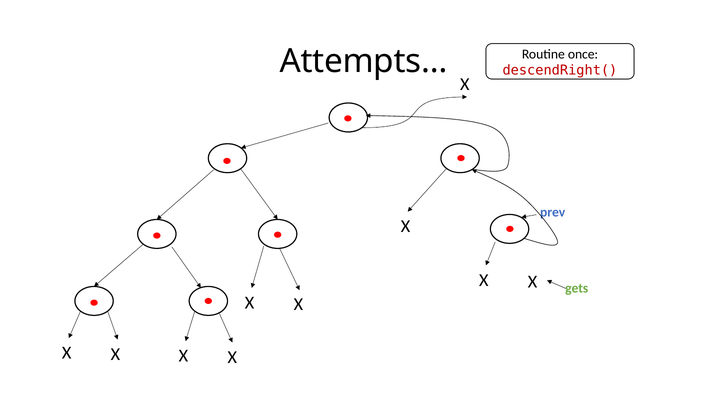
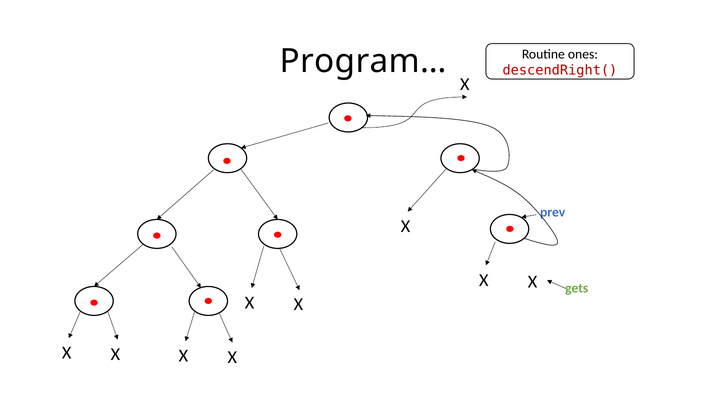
once: once -> ones (583, 54)
Attempts…: Attempts… -> Program… (363, 61)
